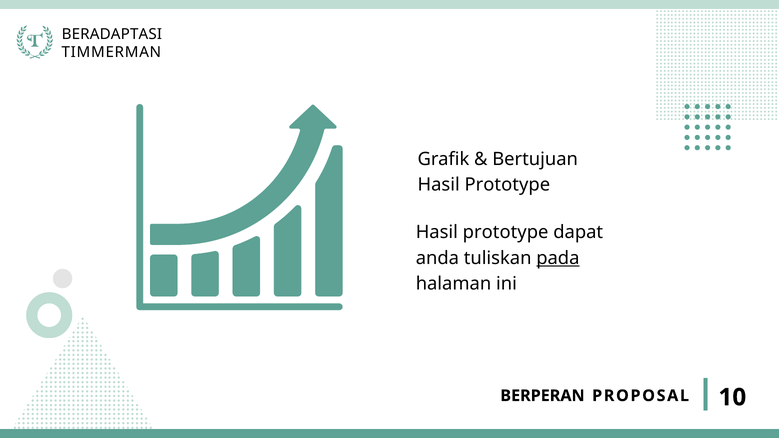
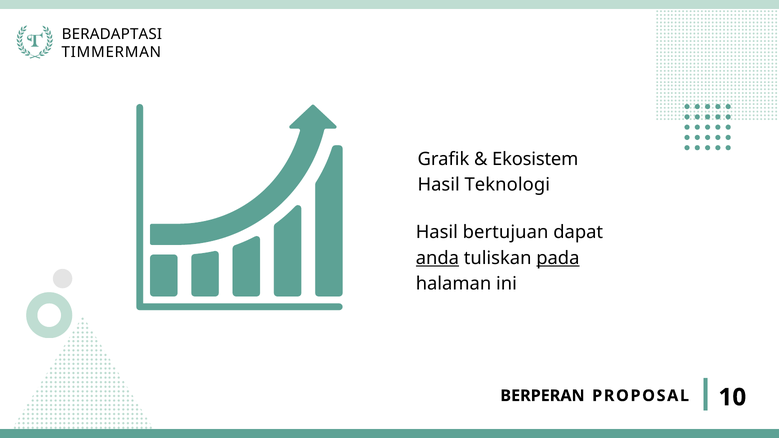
Bertujuan: Bertujuan -> Ekosistem (535, 159)
Prototype: Prototype -> Teknologi (507, 185)
prototype: prototype -> bertujuan (506, 232)
anda underline: none -> present (437, 258)
